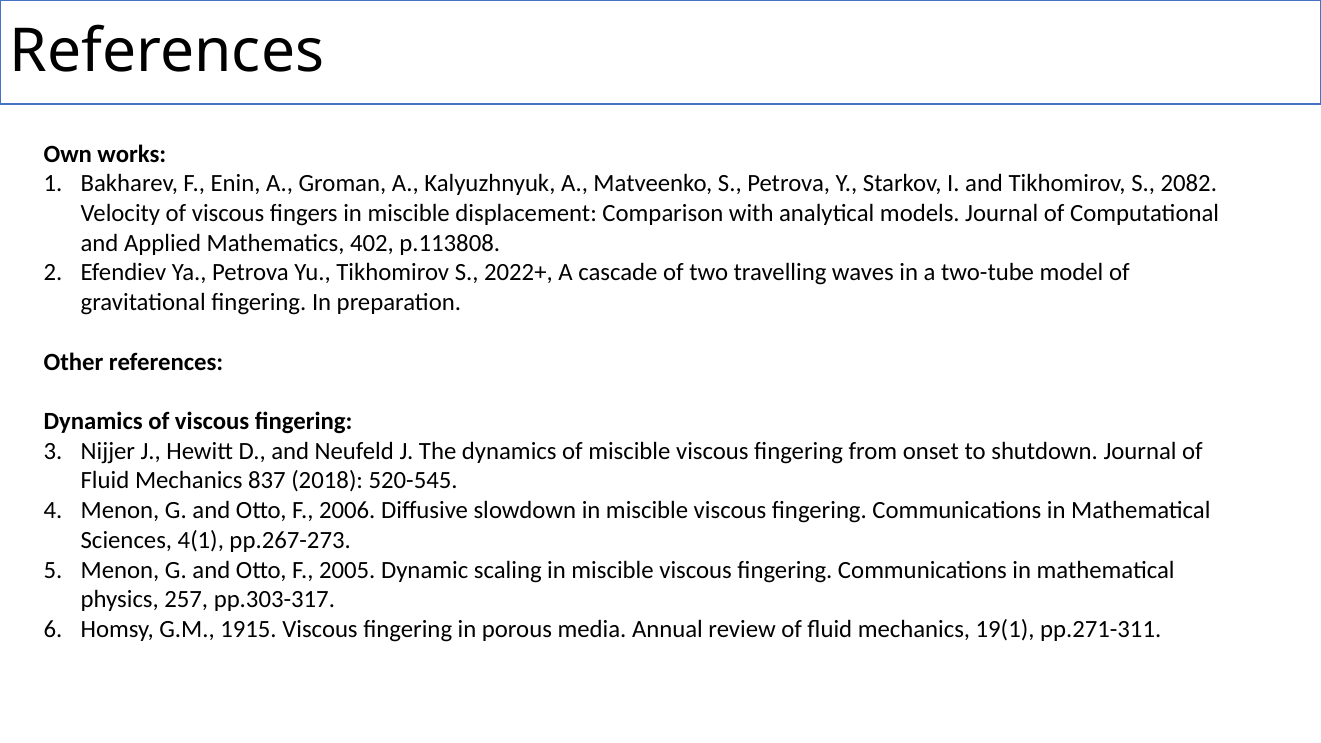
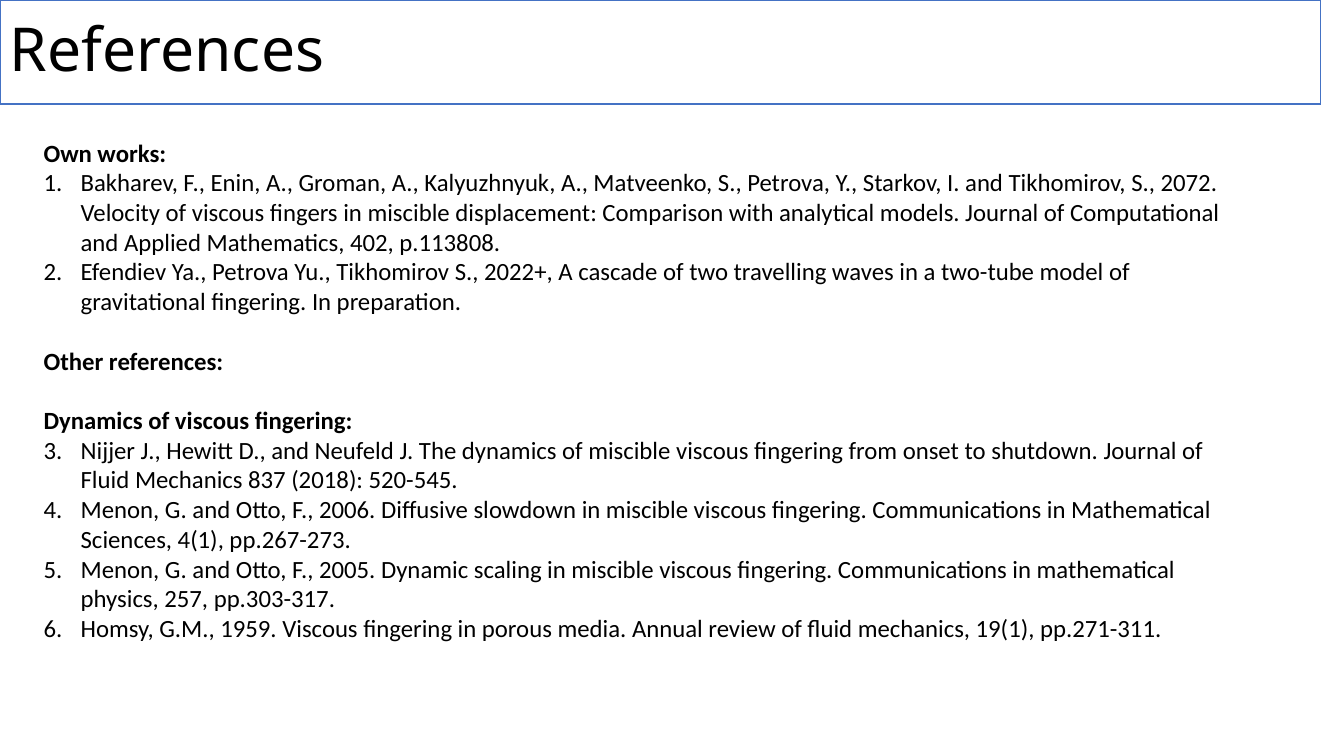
2082: 2082 -> 2072 (1189, 184)
1915: 1915 -> 1959 (248, 629)
